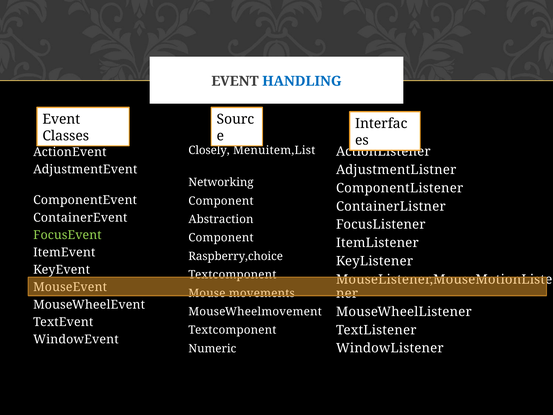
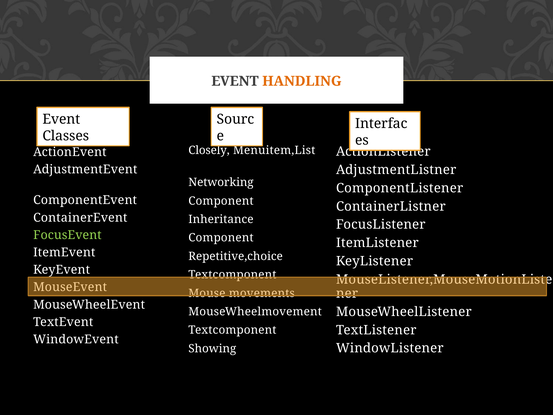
HANDLING colour: blue -> orange (302, 81)
Abstraction: Abstraction -> Inheritance (221, 219)
Raspberry,choice: Raspberry,choice -> Repetitive,choice (236, 256)
Numeric: Numeric -> Showing (212, 348)
